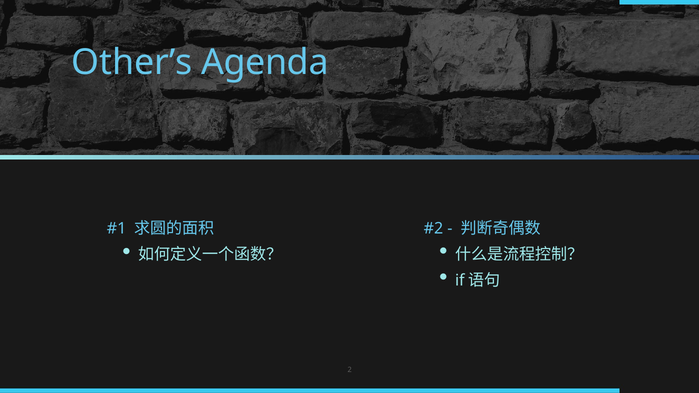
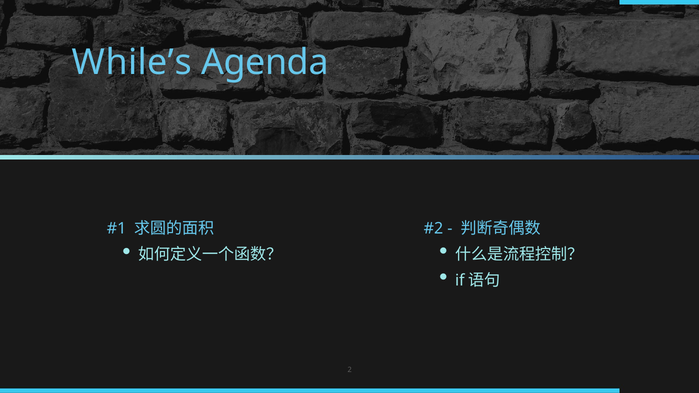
Other’s: Other’s -> While’s (132, 62)
